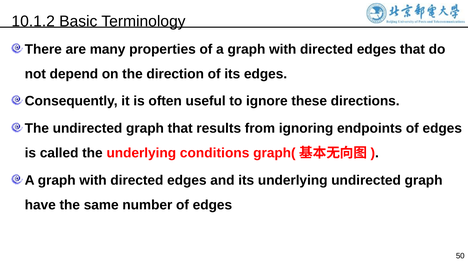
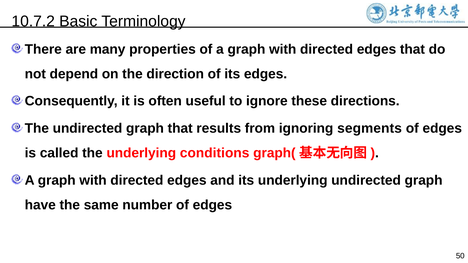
10.1.2: 10.1.2 -> 10.7.2 (33, 22)
endpoints: endpoints -> segments (370, 129)
